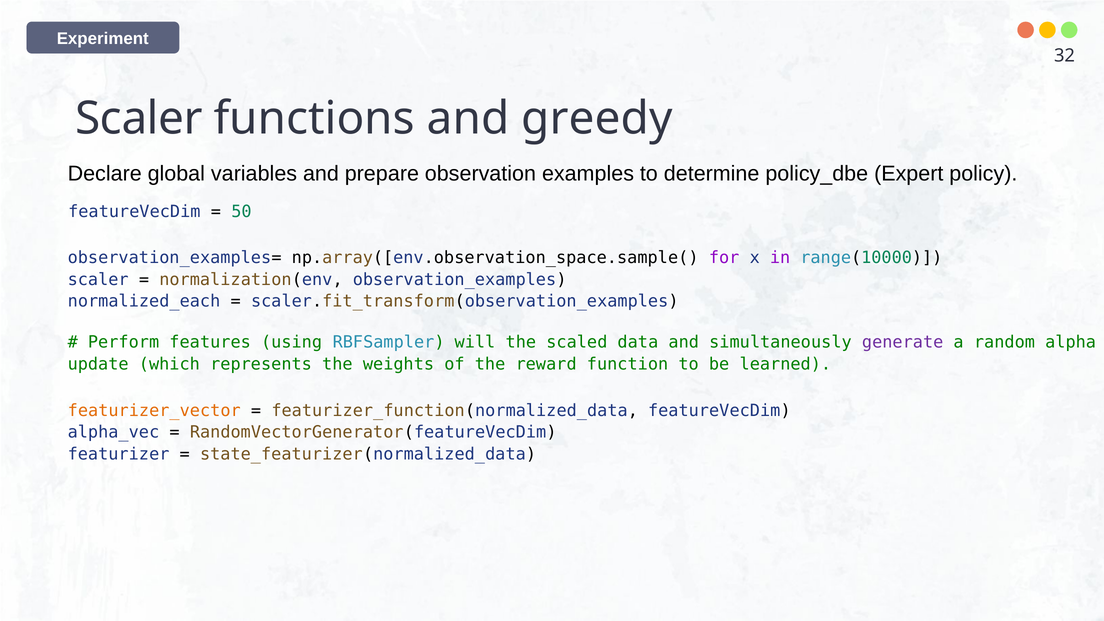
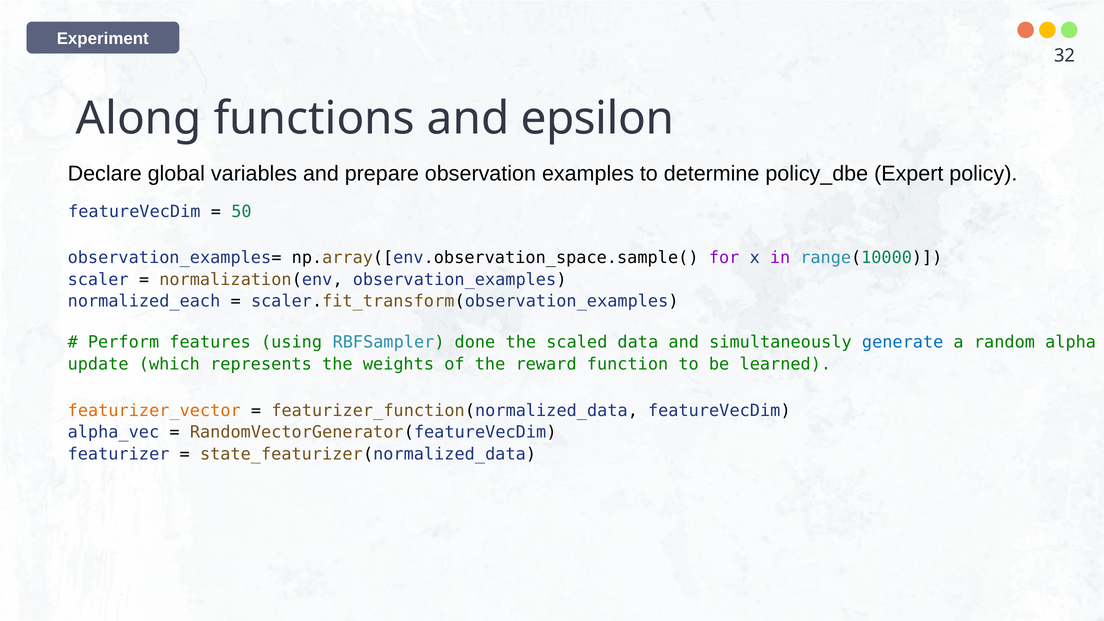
Scaler: Scaler -> Along (139, 119)
greedy: greedy -> epsilon (597, 119)
will: will -> done (475, 342)
generate colour: purple -> blue (903, 342)
